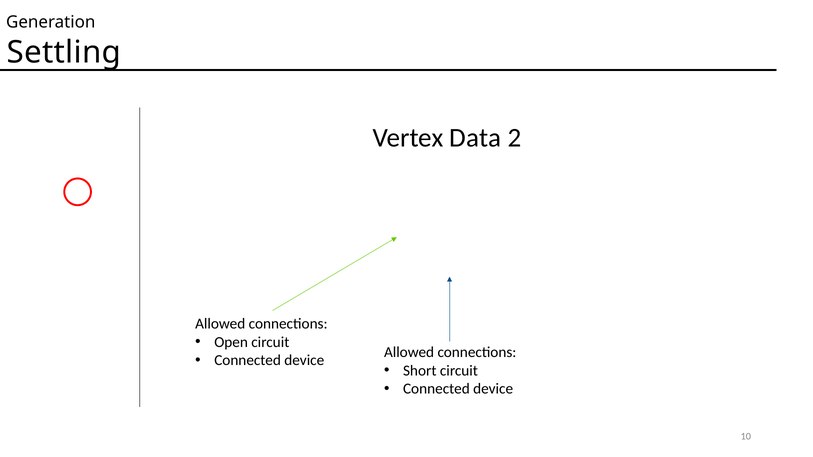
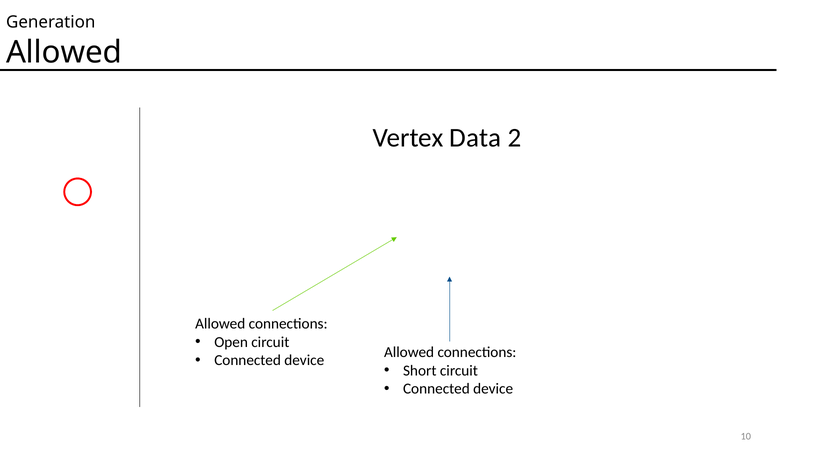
Settling: Settling -> Allowed (64, 52)
